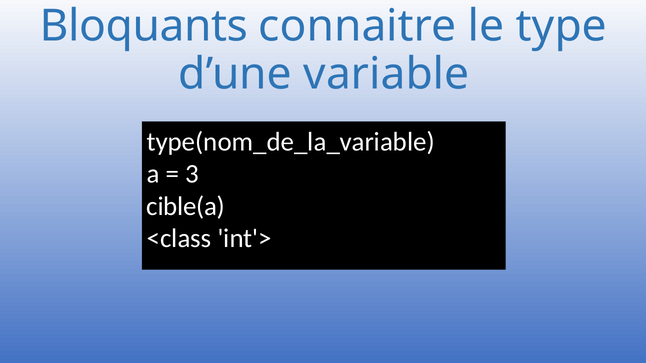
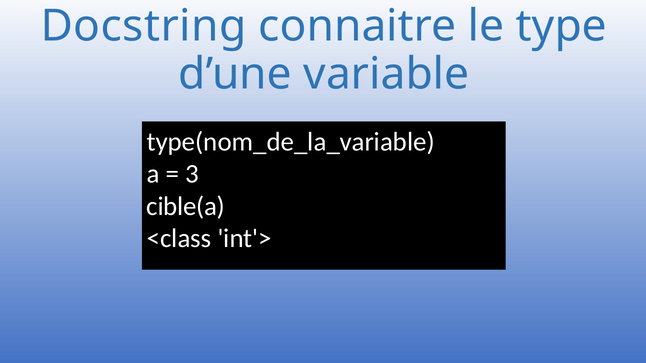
Bloquants: Bloquants -> Docstring (144, 26)
